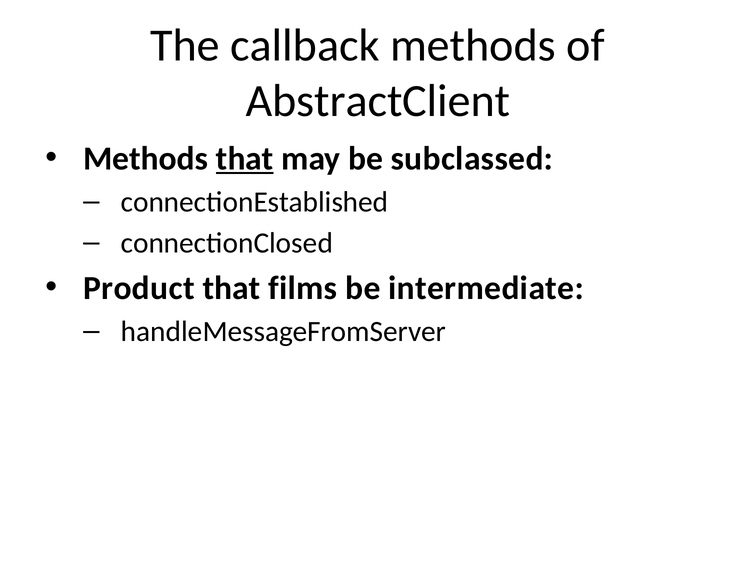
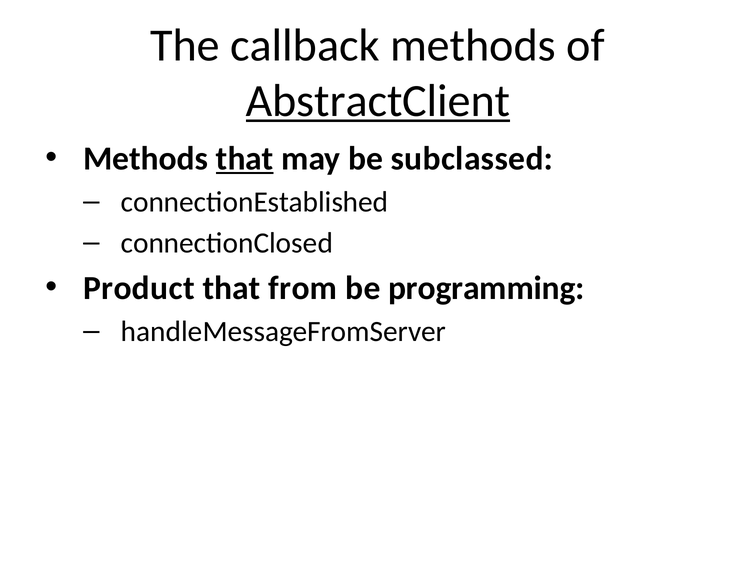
AbstractClient underline: none -> present (378, 101)
films: films -> from (303, 288)
intermediate: intermediate -> programming (486, 288)
